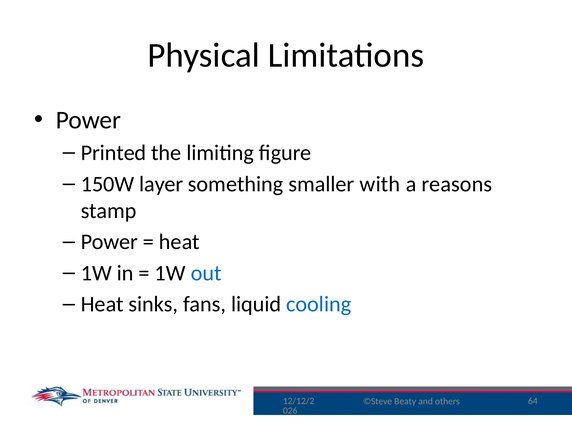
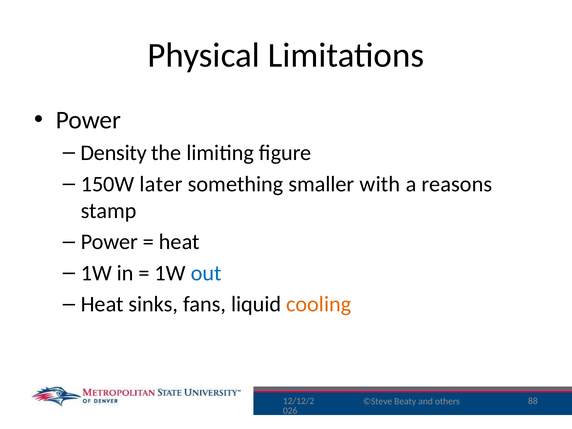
Printed: Printed -> Density (114, 153)
layer: layer -> later (161, 184)
cooling colour: blue -> orange (319, 304)
64: 64 -> 88 (533, 401)
